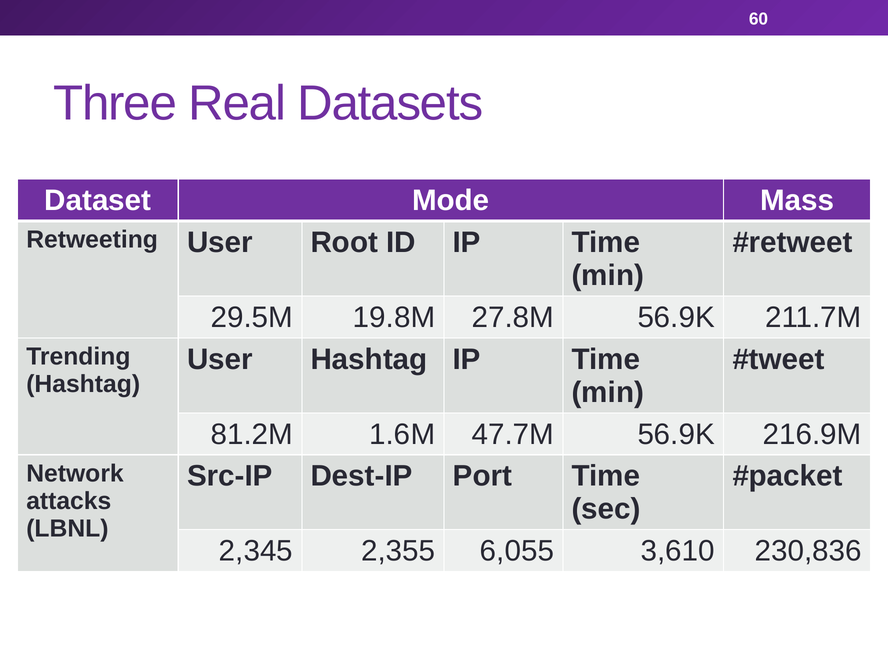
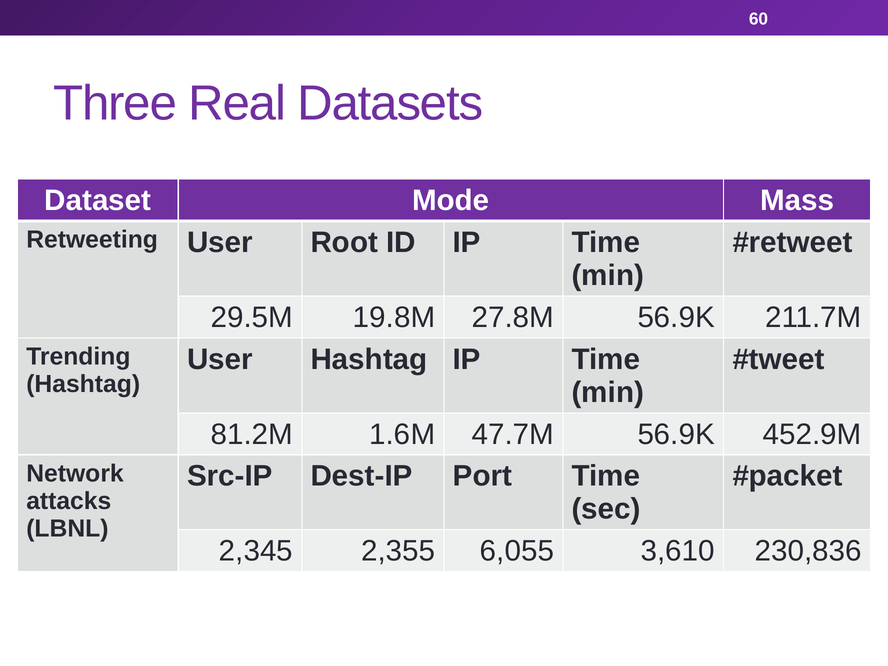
216.9M: 216.9M -> 452.9M (812, 434)
